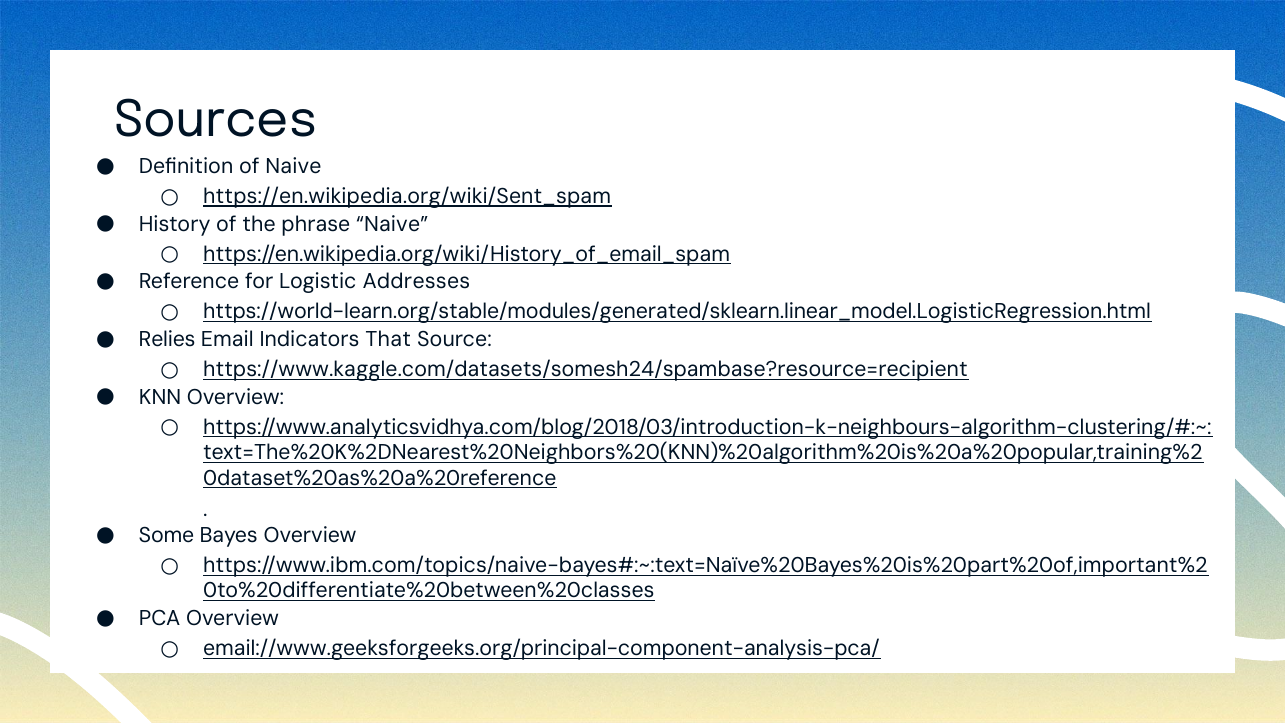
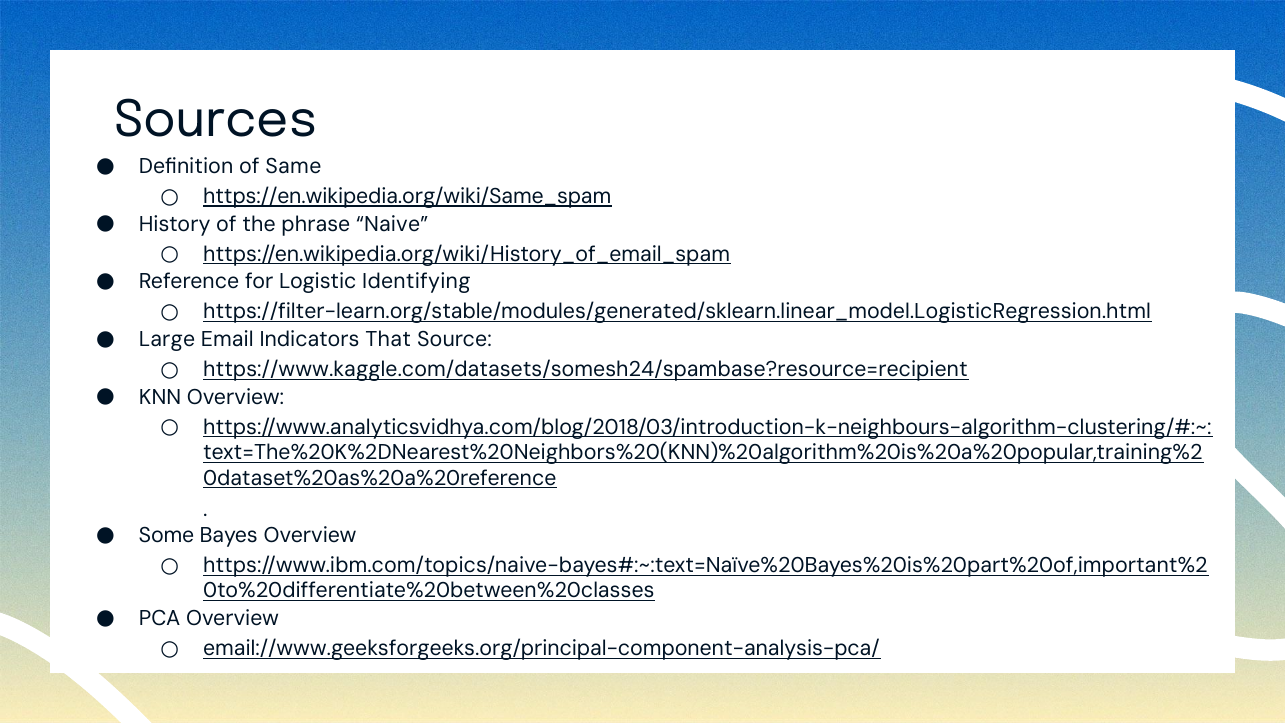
of Naive: Naive -> Same (293, 166)
https://en.wikipedia.org/wiki/Sent_spam: https://en.wikipedia.org/wiki/Sent_spam -> https://en.wikipedia.org/wiki/Same_spam (407, 196)
Addresses: Addresses -> Identifying (416, 282)
https://world-learn.org/stable/modules/generated/sklearn.linear_model.LogisticRegression.html: https://world-learn.org/stable/modules/generated/sklearn.linear_model.LogisticRegression.html -> https://filter-learn.org/stable/modules/generated/sklearn.linear_model.LogisticRegression.html (677, 312)
Relies: Relies -> Large (167, 339)
